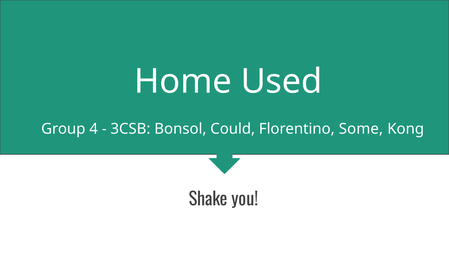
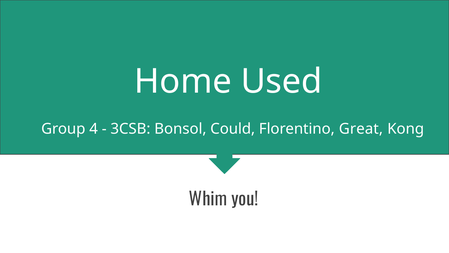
Some: Some -> Great (361, 129)
Shake: Shake -> Whim (208, 199)
